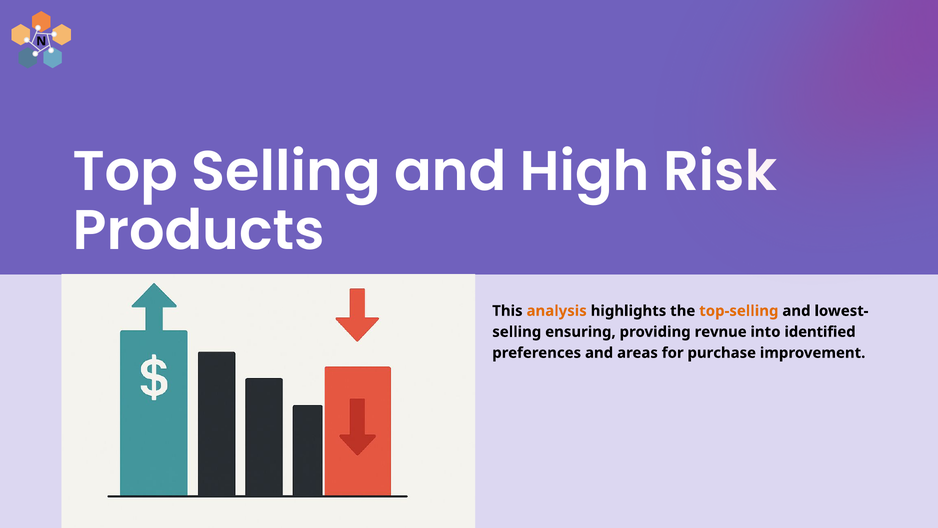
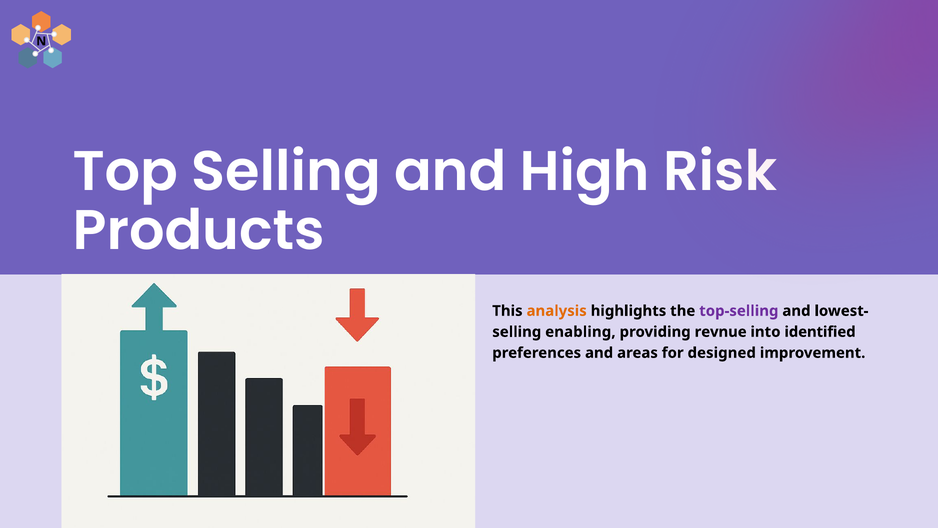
top-selling colour: orange -> purple (739, 311)
ensuring: ensuring -> enabling (580, 332)
purchase: purchase -> designed (722, 353)
